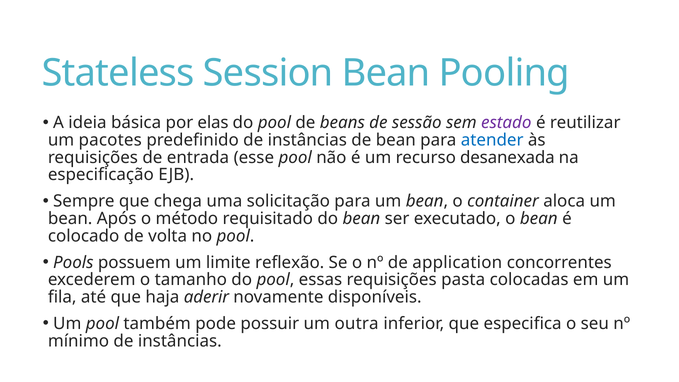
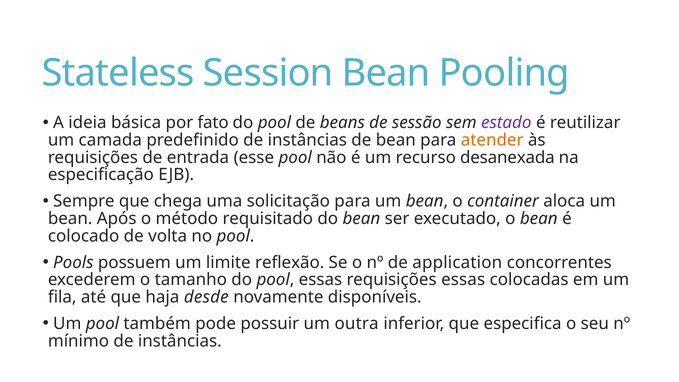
elas: elas -> fato (213, 123)
pacotes: pacotes -> camada (110, 140)
atender colour: blue -> orange (492, 140)
requisições pasta: pasta -> essas (463, 280)
aderir: aderir -> desde (206, 297)
